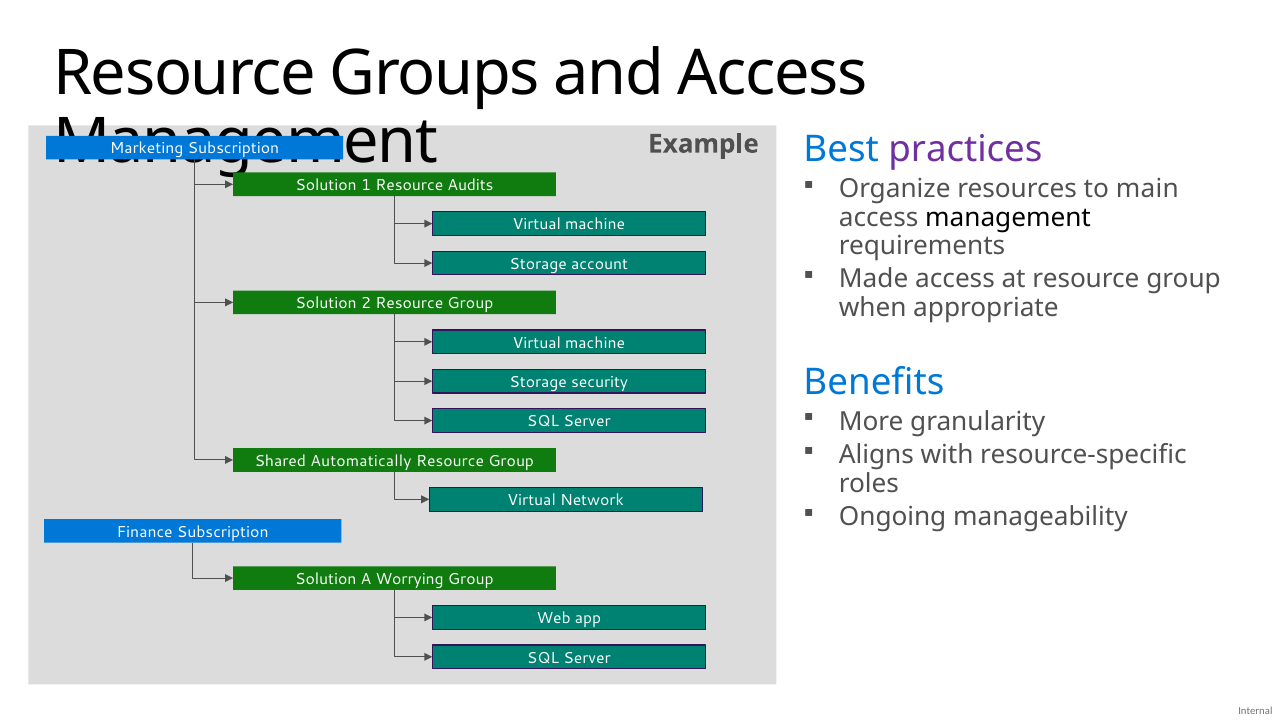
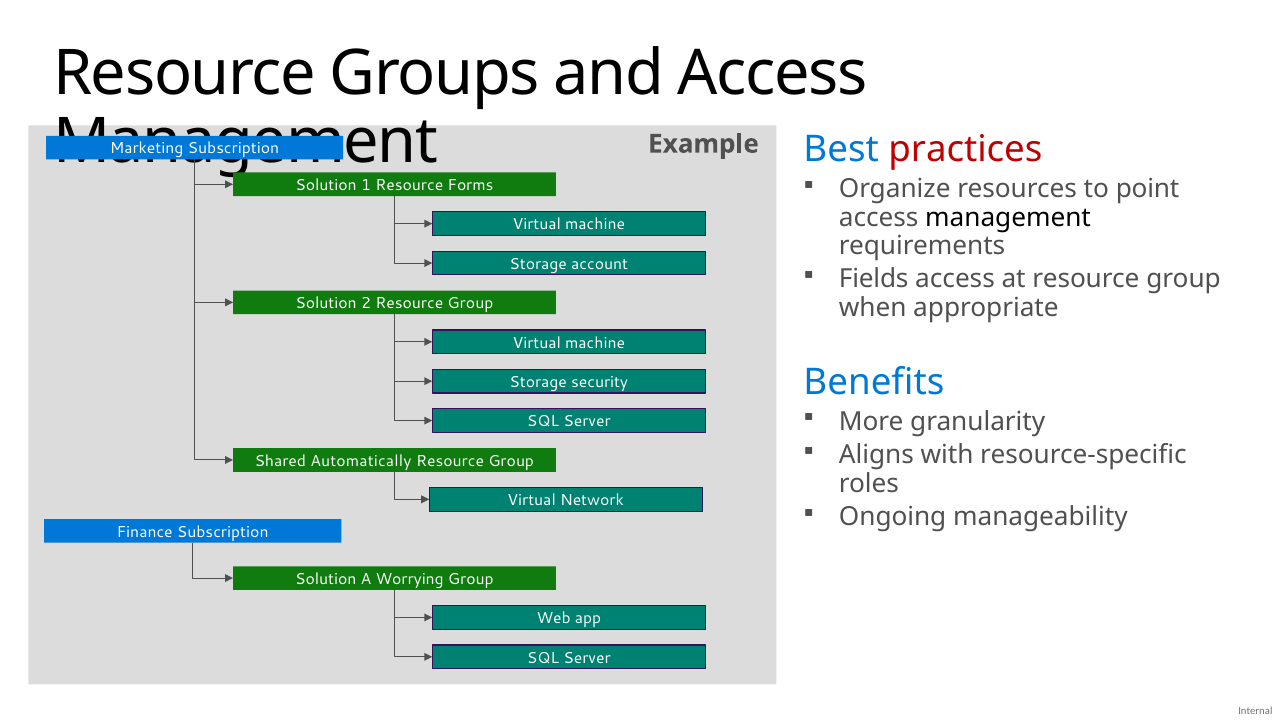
practices colour: purple -> red (965, 150)
main: main -> point (1148, 189)
Audits: Audits -> Forms (470, 185)
Made: Made -> Fields (874, 279)
